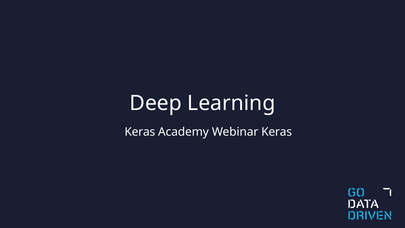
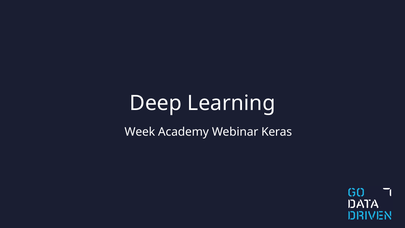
Keras: Keras -> Week (140, 132)
